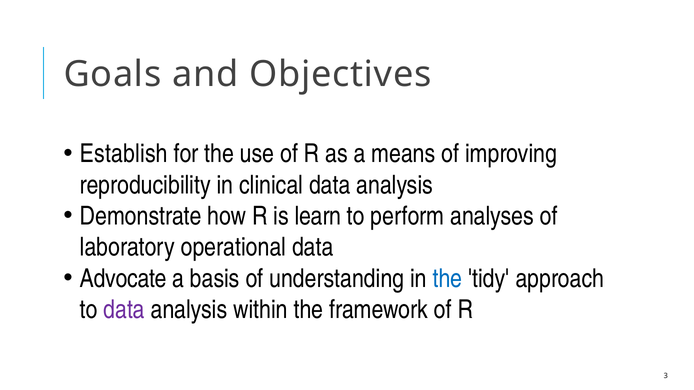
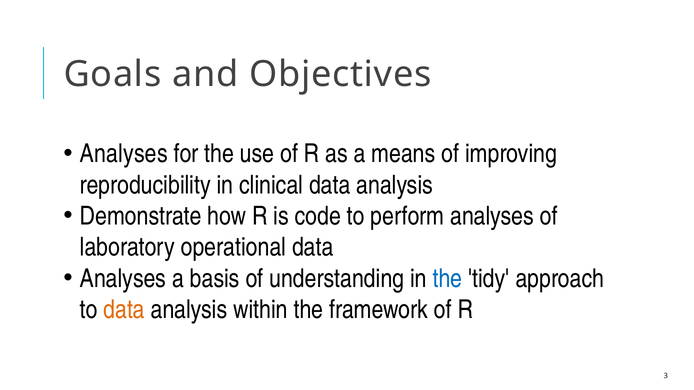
Establish: Establish -> Analyses (124, 154)
learn: learn -> code (318, 216)
Advocate: Advocate -> Analyses (123, 279)
data colour: purple -> orange (124, 310)
